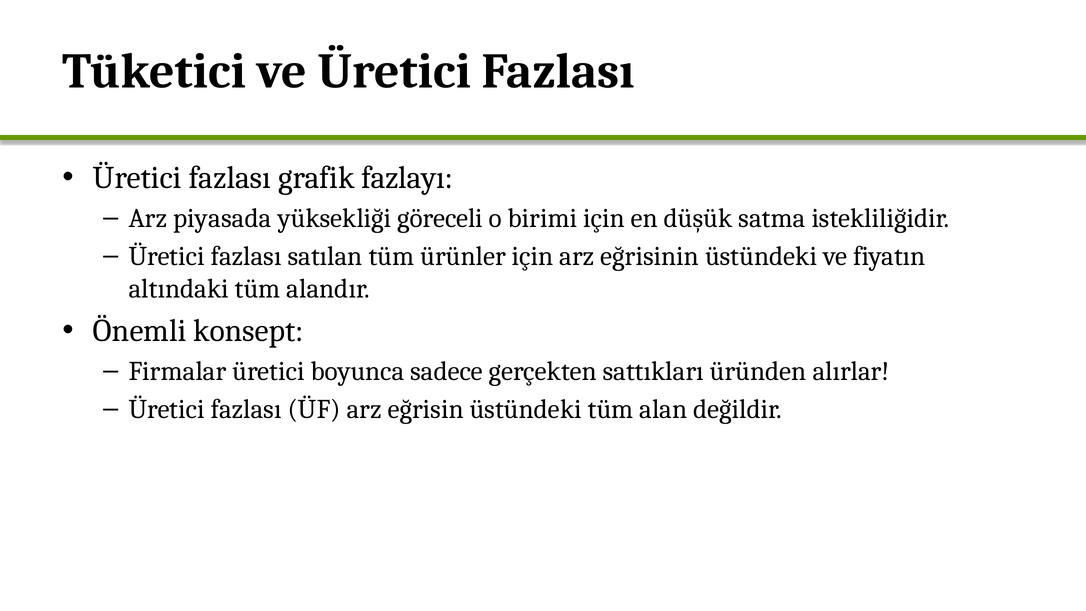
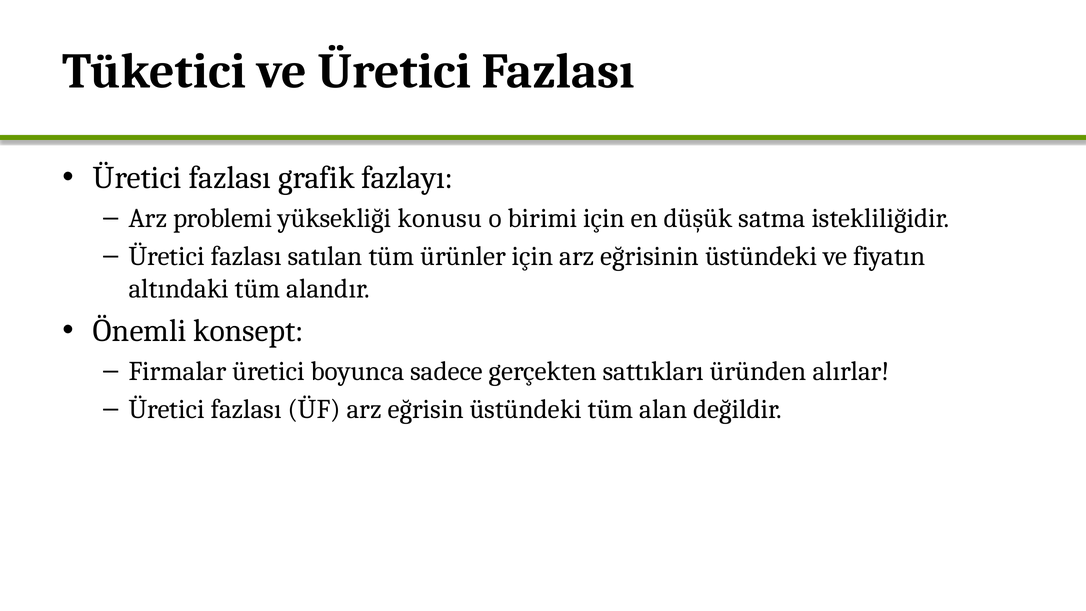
piyasada: piyasada -> problemi (223, 218)
göreceli: göreceli -> konusu (440, 218)
